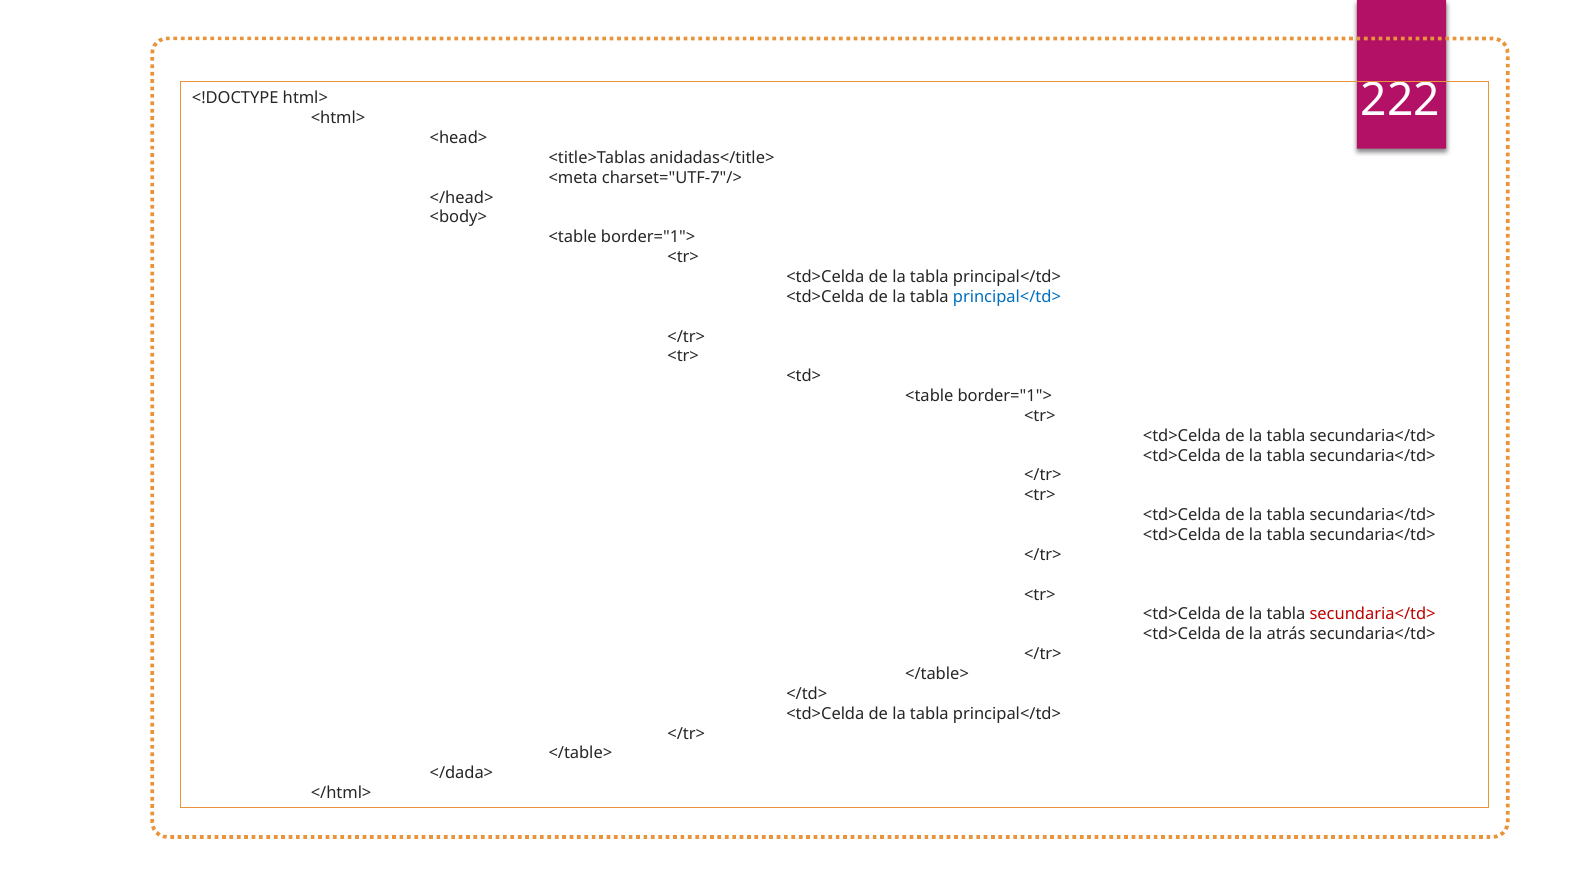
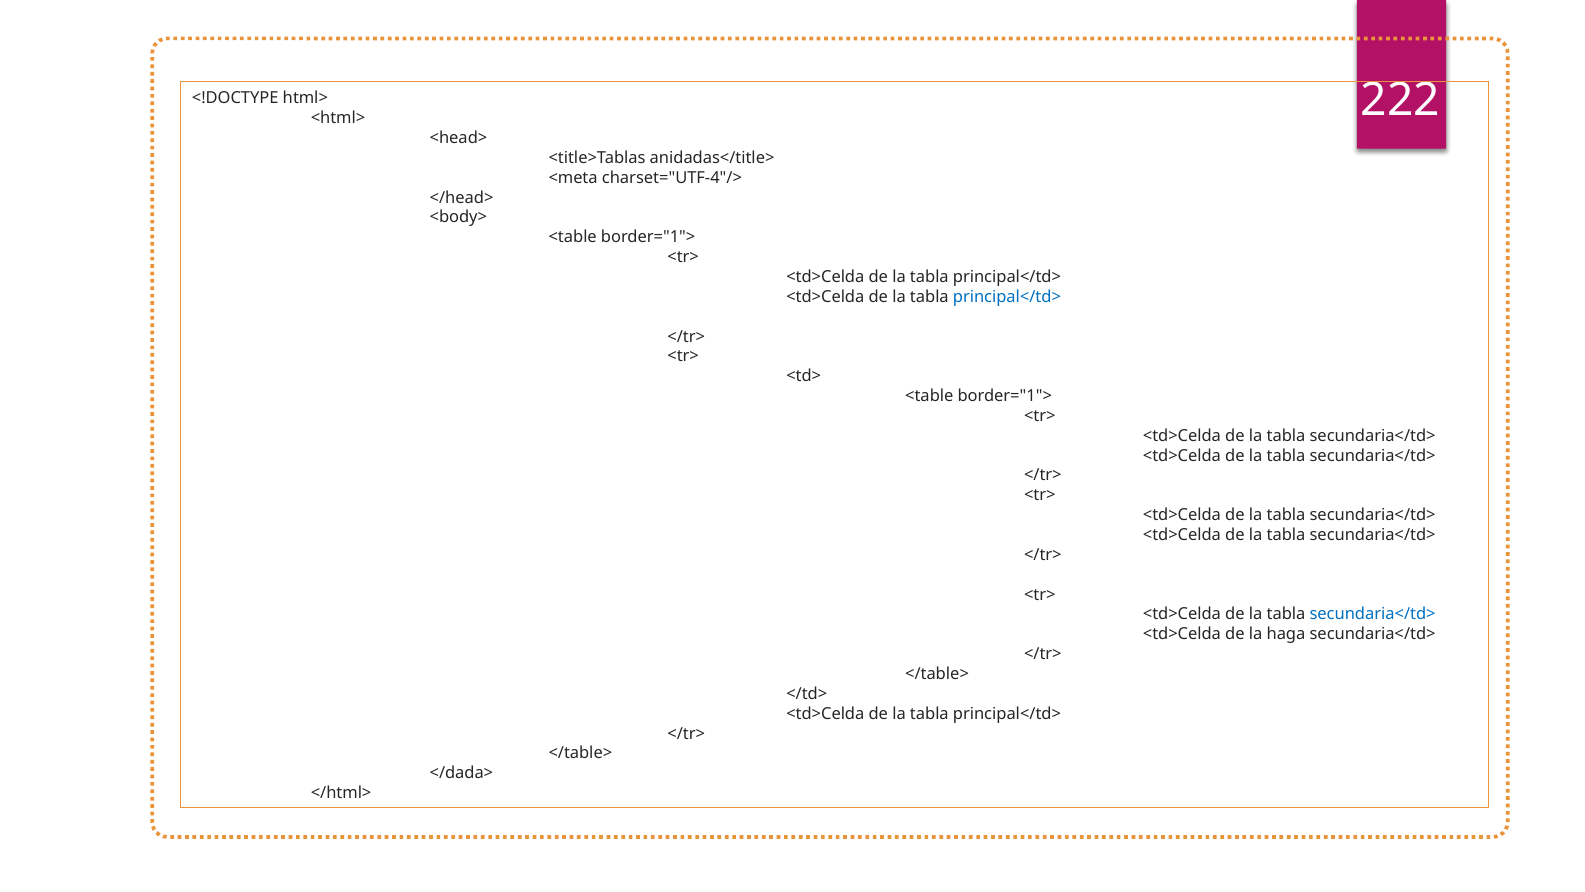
charset="UTF-7"/>: charset="UTF-7"/> -> charset="UTF-4"/> (672, 178)
secundaria</td> colour: red -> blue (1373, 614)
atrás: atrás -> haga (1286, 634)
